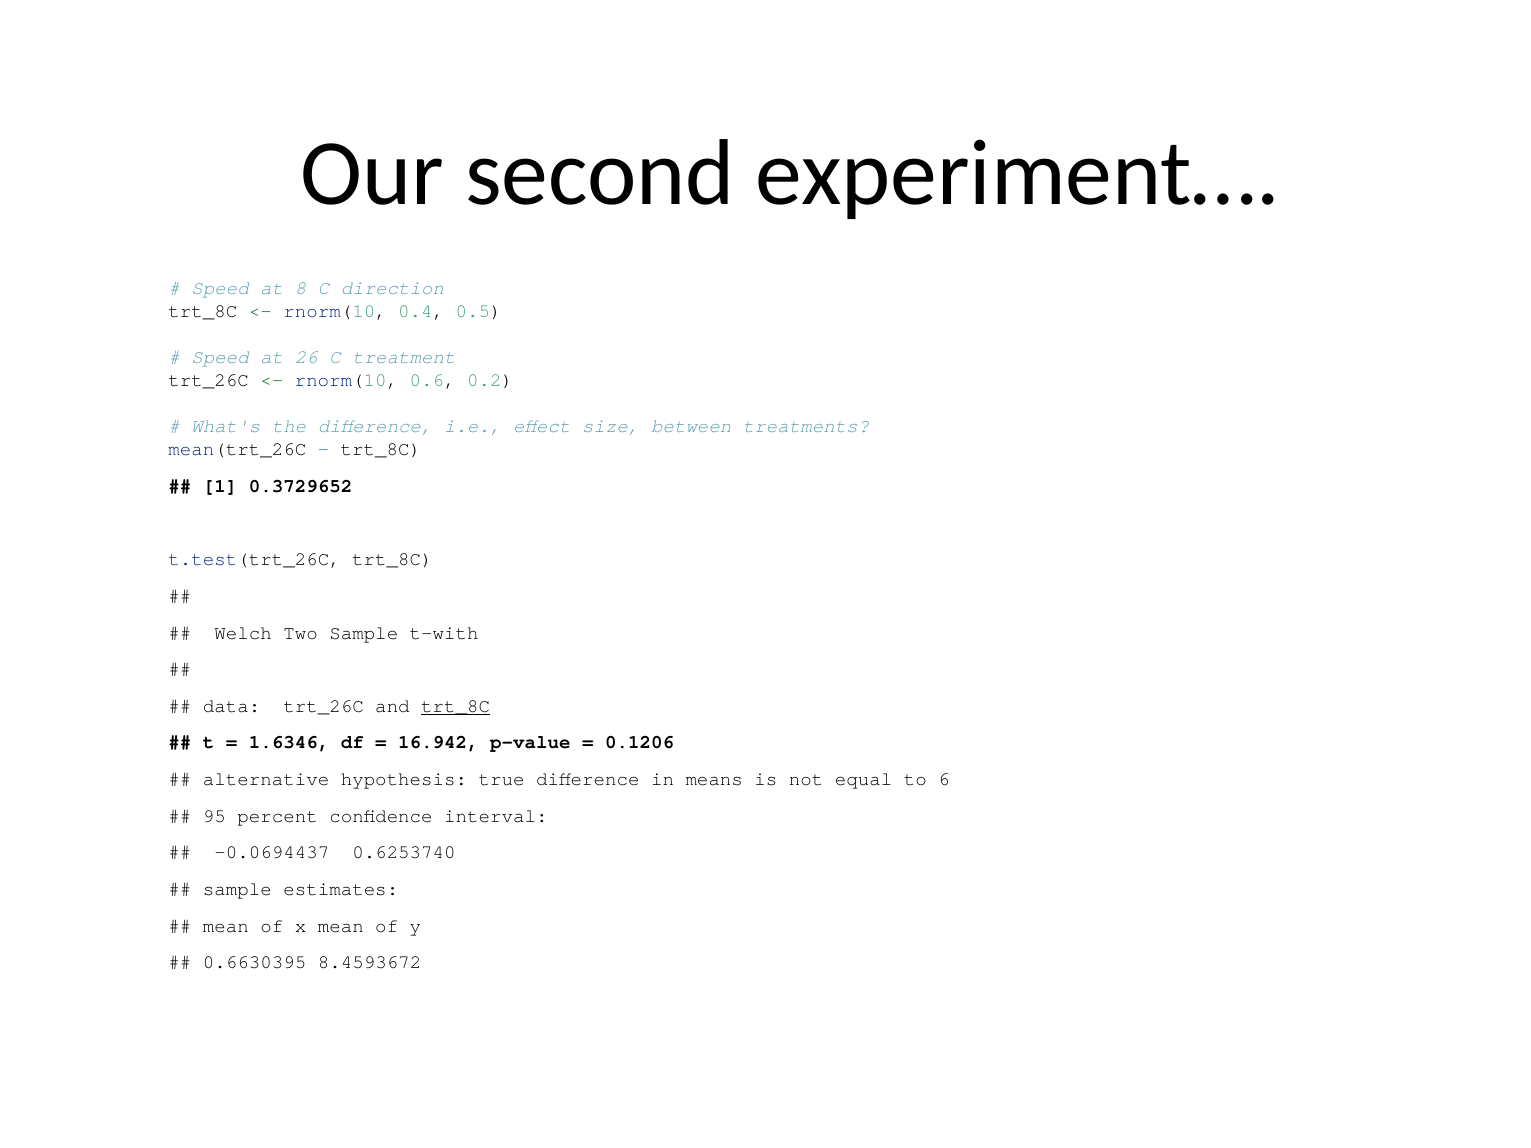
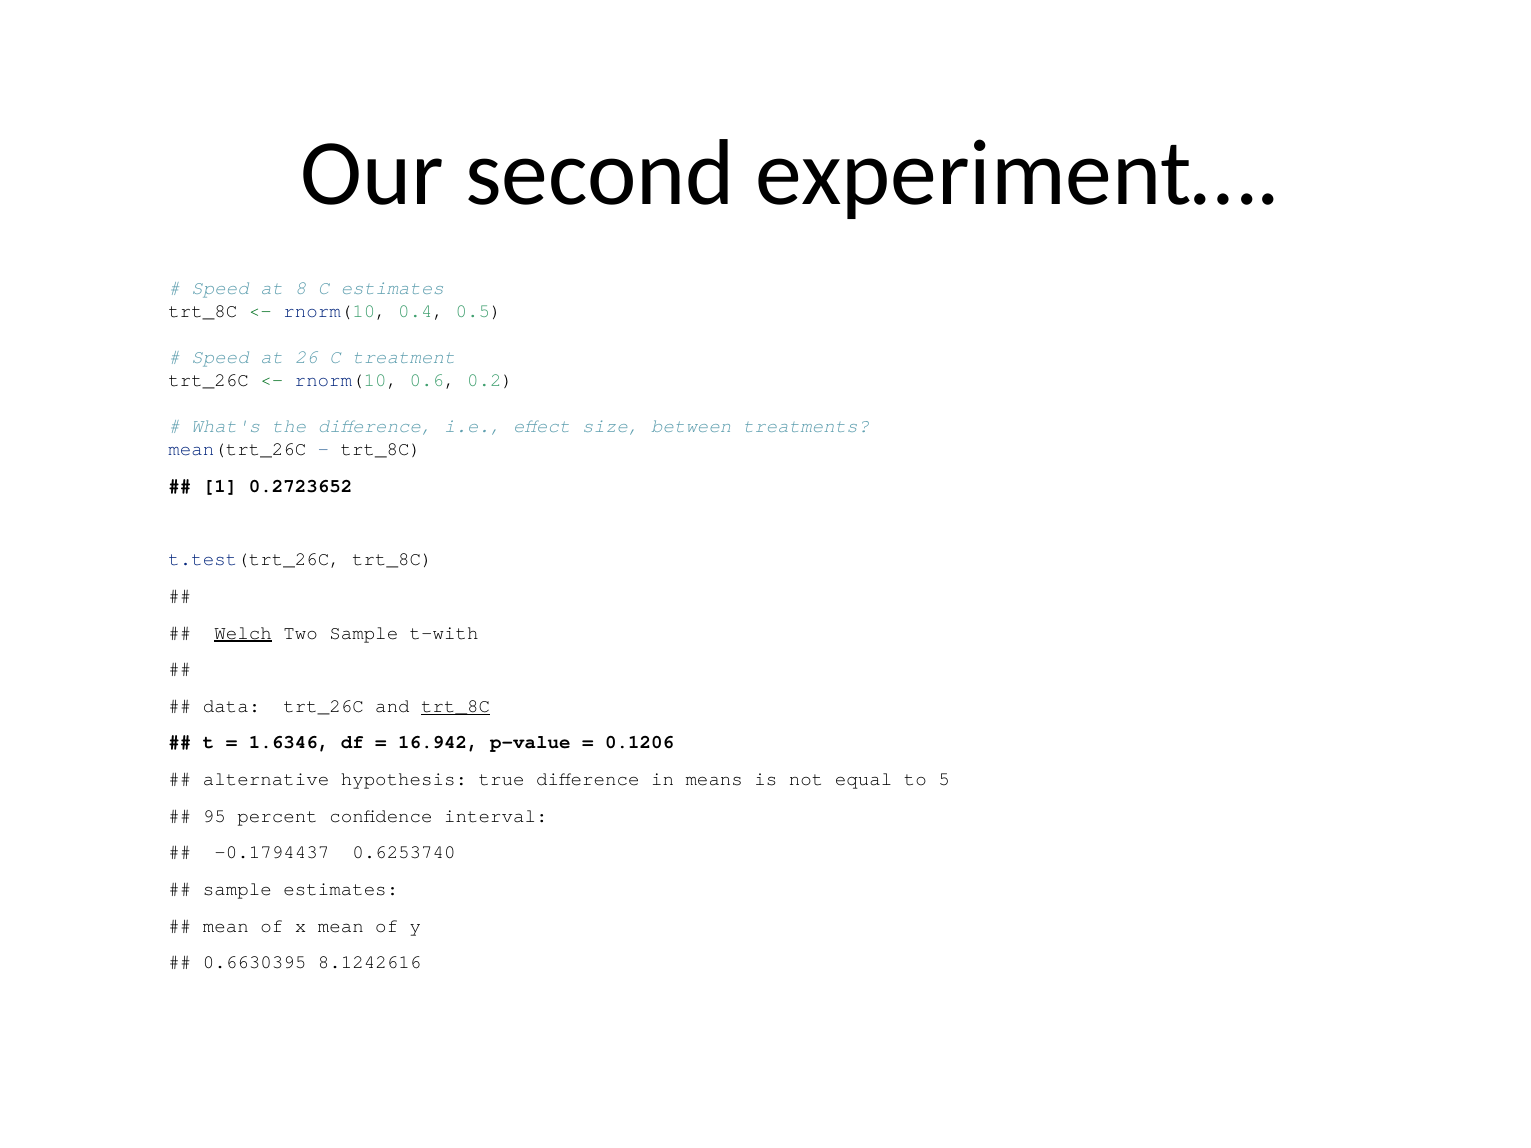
C direction: direction -> estimates (393, 288)
0.3729652: 0.3729652 -> 0.2723652 (301, 486)
Welch underline: none -> present (243, 633)
6: 6 -> 5 (944, 779)
-0.0694437: -0.0694437 -> -0.1794437 (272, 853)
8.4593672: 8.4593672 -> 8.1242616 (370, 963)
